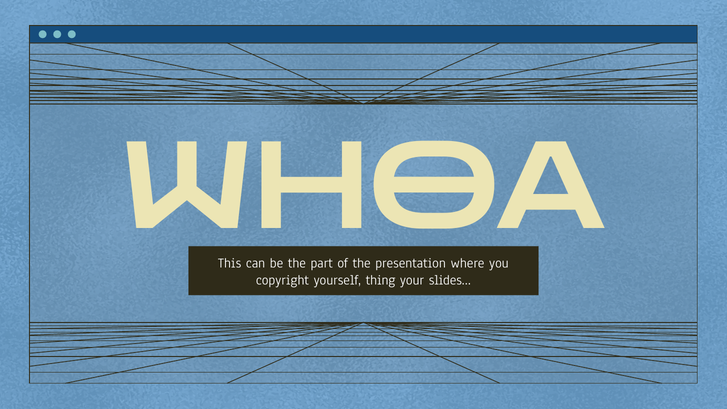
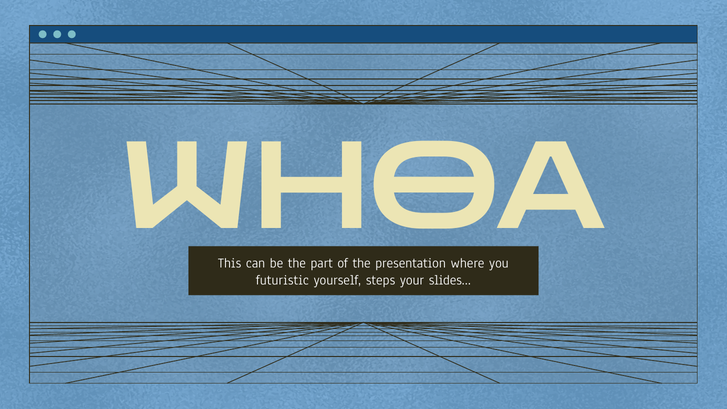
copyright: copyright -> futuristic (282, 280)
thing: thing -> steps (381, 280)
